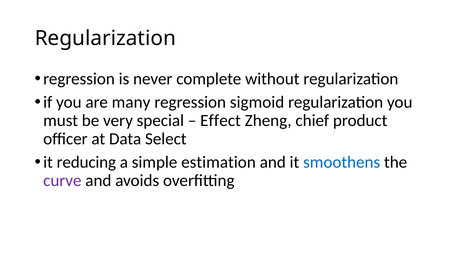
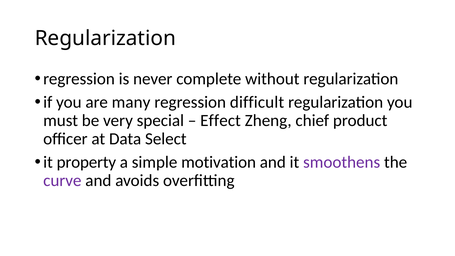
sigmoid: sigmoid -> difficult (257, 102)
reducing: reducing -> property (86, 162)
estimation: estimation -> motivation (219, 162)
smoothens colour: blue -> purple (342, 162)
